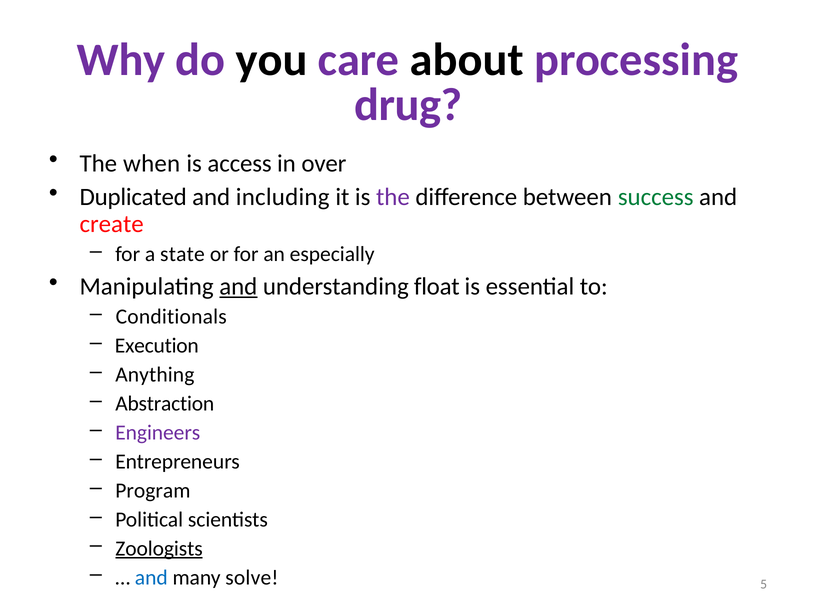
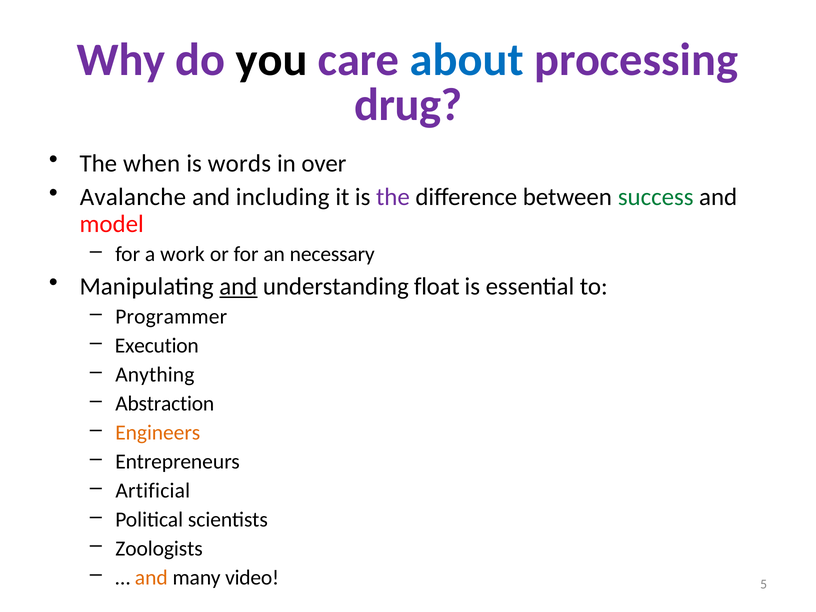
about colour: black -> blue (467, 60)
access: access -> words (239, 164)
Duplicated: Duplicated -> Avalanche (133, 197)
create: create -> model (112, 224)
state: state -> work (182, 254)
especially: especially -> necessary (332, 254)
Conditionals: Conditionals -> Programmer (171, 317)
Engineers colour: purple -> orange (158, 433)
Program: Program -> Artificial (153, 491)
Zoologists underline: present -> none (159, 549)
and colour: blue -> orange (151, 578)
solve: solve -> video (252, 578)
